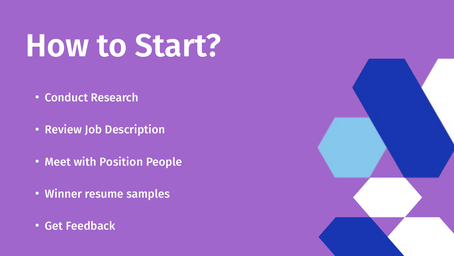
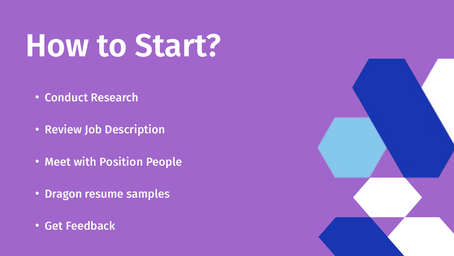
Winner: Winner -> Dragon (63, 194)
